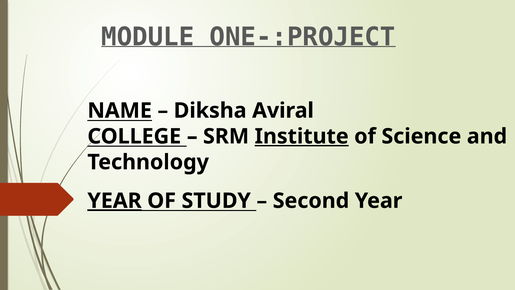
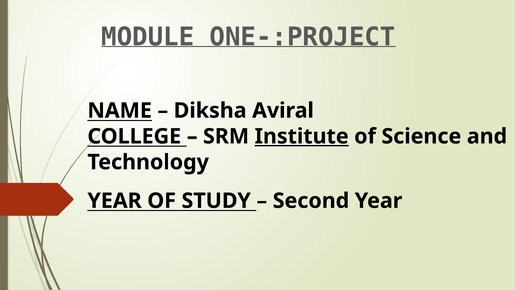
YEAR underline: present -> none (115, 201)
